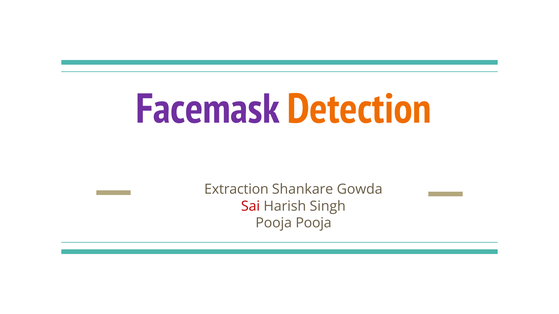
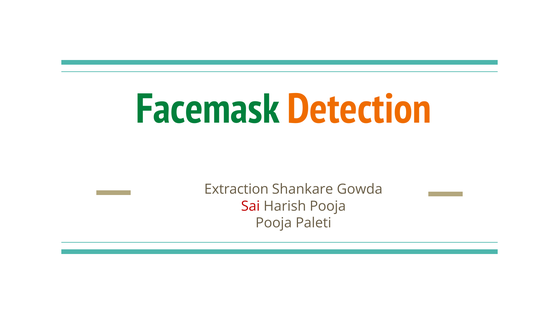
Facemask colour: purple -> green (208, 109)
Harish Singh: Singh -> Pooja (328, 206)
Pooja Pooja: Pooja -> Paleti (313, 223)
